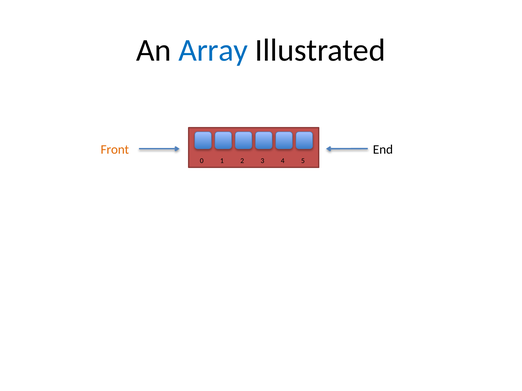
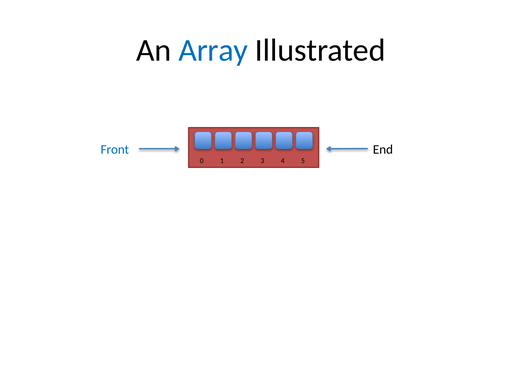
Front colour: orange -> blue (115, 150)
